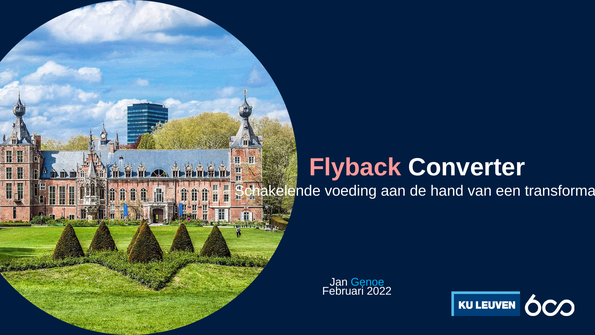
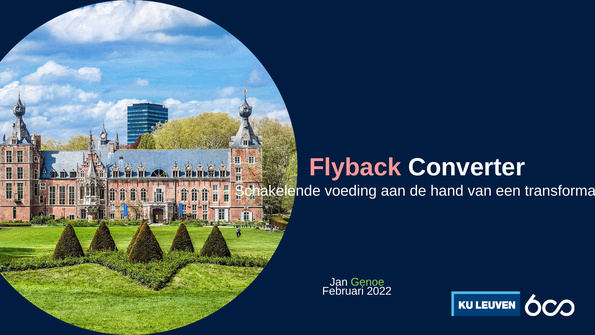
Genoe colour: light blue -> light green (367, 282)
